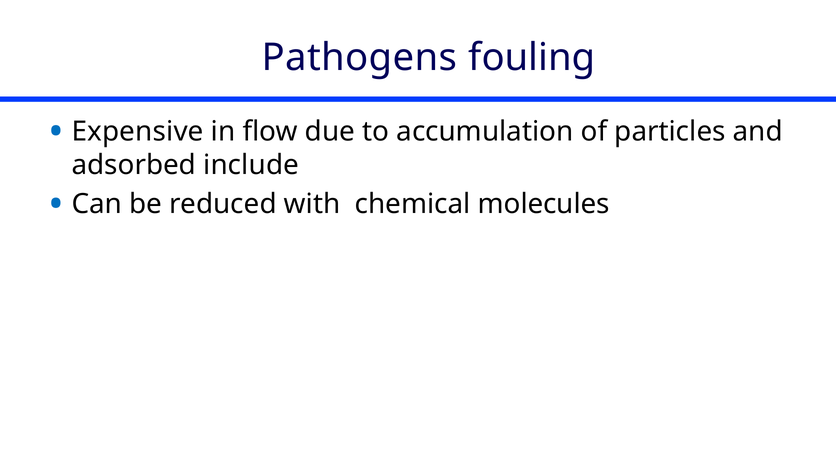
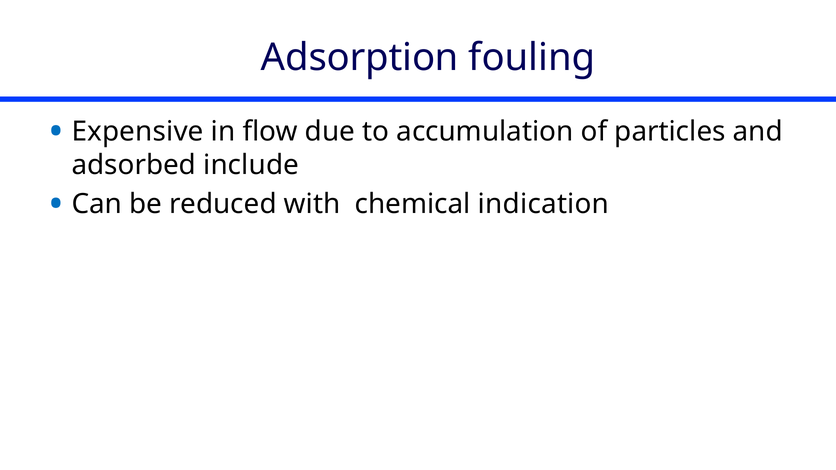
Pathogens: Pathogens -> Adsorption (360, 58)
molecules: molecules -> indication (544, 204)
